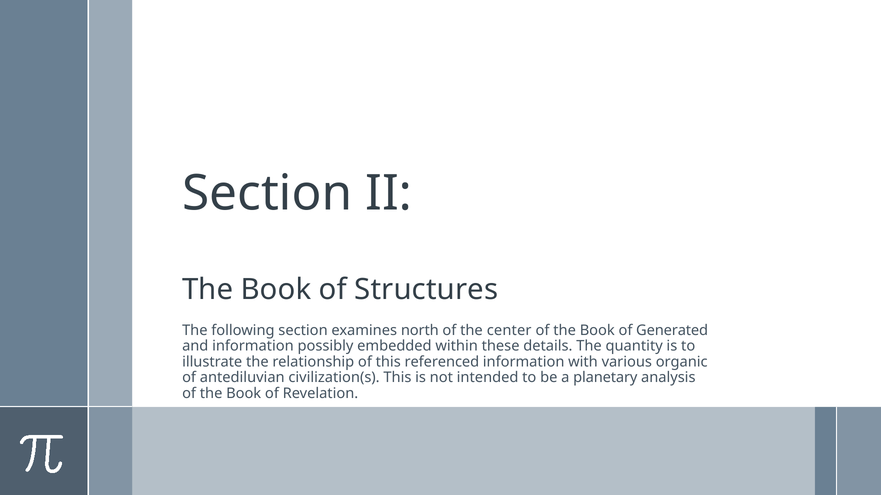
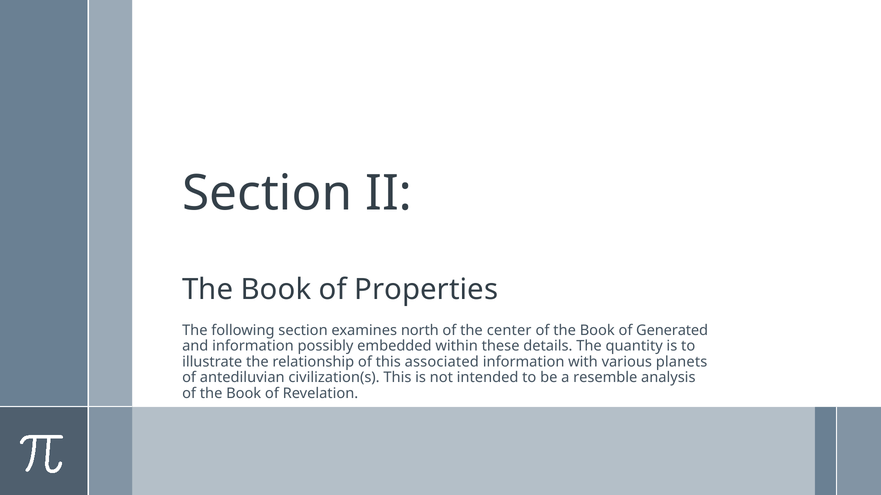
Structures: Structures -> Properties (426, 290)
referenced: referenced -> associated (442, 362)
organic: organic -> planets (682, 362)
planetary: planetary -> resemble (605, 378)
